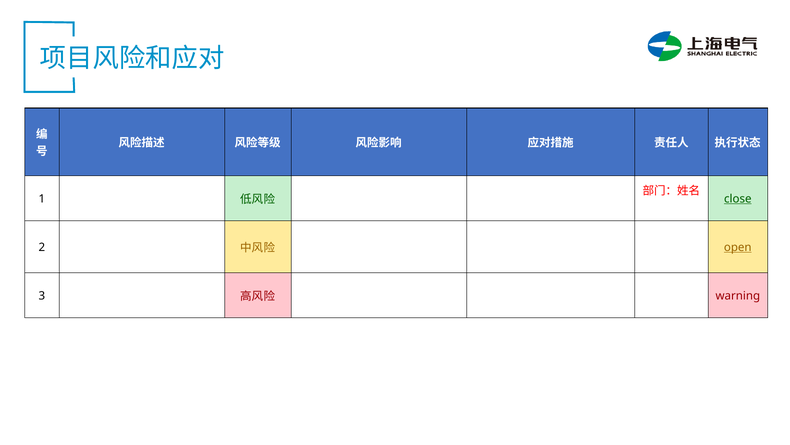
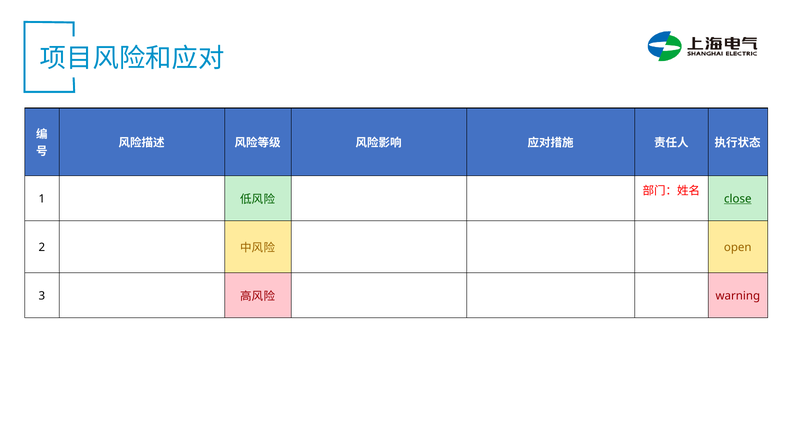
open underline: present -> none (738, 247)
